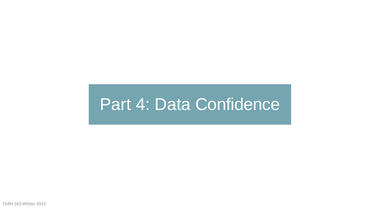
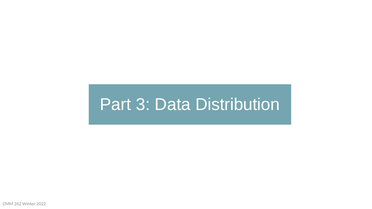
4: 4 -> 3 (143, 105)
Confidence: Confidence -> Distribution (238, 105)
